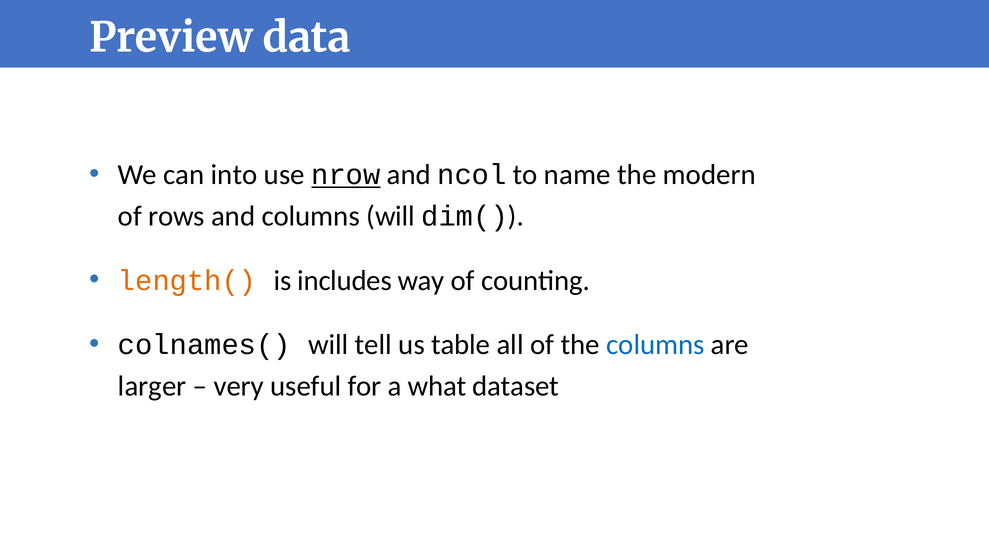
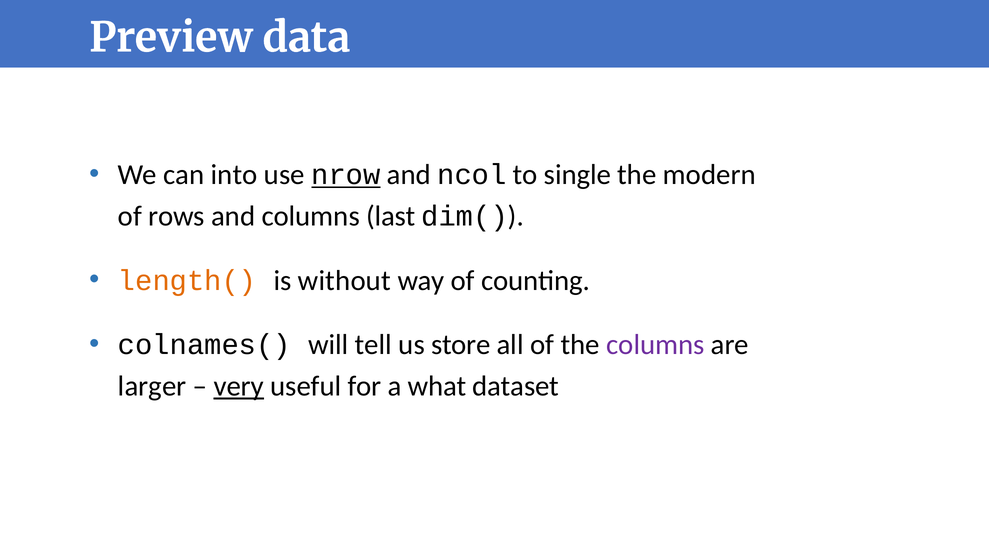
name: name -> single (577, 175)
columns will: will -> last (391, 216)
includes: includes -> without (344, 280)
table: table -> store (461, 344)
columns colour: blue -> purple (655, 344)
very underline: none -> present (239, 386)
